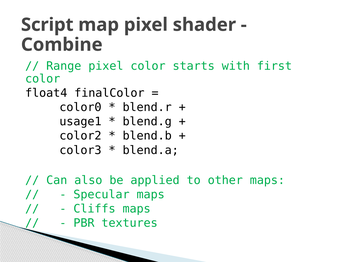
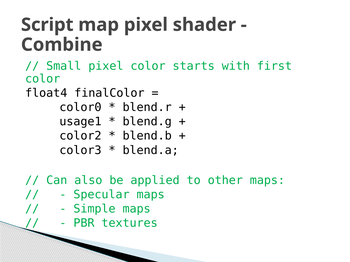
Range: Range -> Small (64, 66)
Cliffs: Cliffs -> Simple (94, 209)
